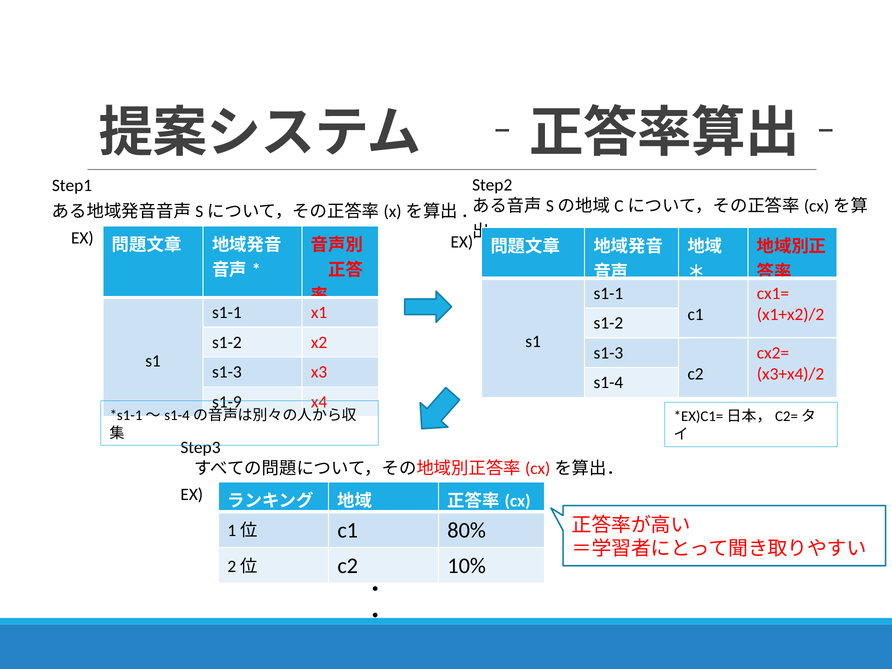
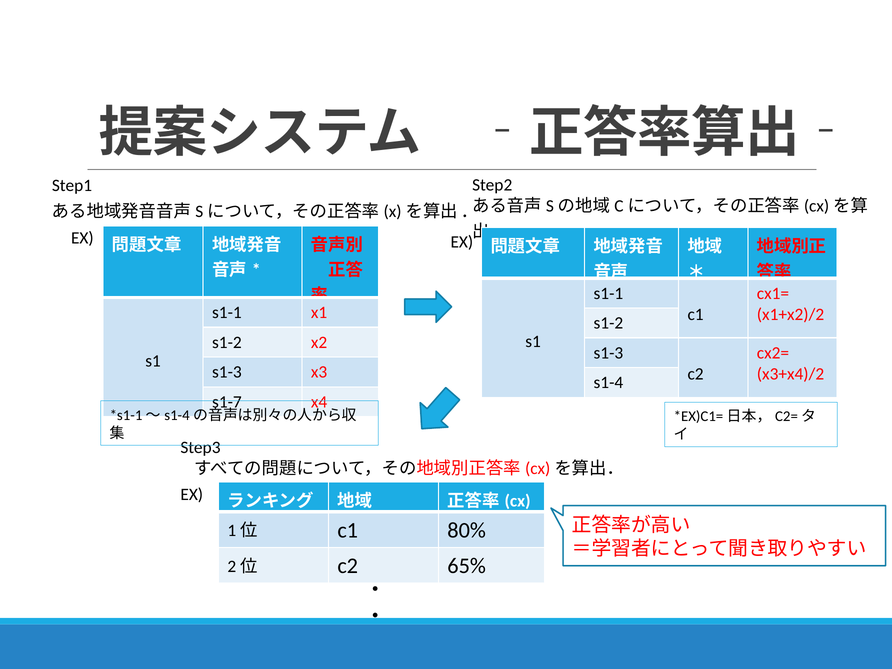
s1-9: s1-9 -> s1-7 (227, 402)
10%: 10% -> 65% (467, 566)
